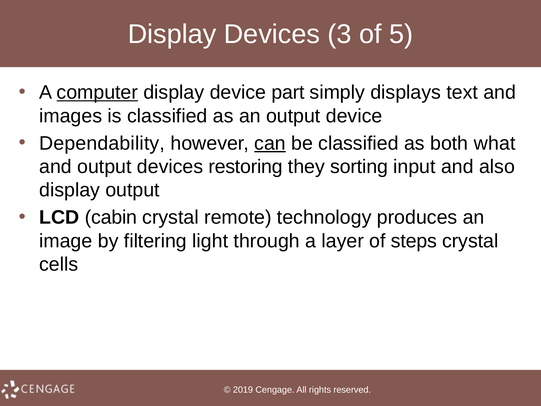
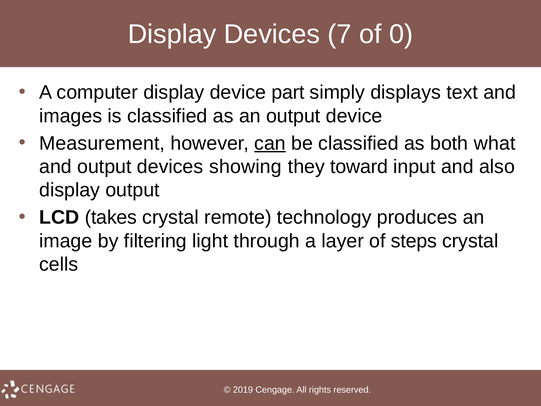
3: 3 -> 7 (340, 34)
5: 5 -> 0 (401, 34)
computer underline: present -> none (97, 92)
Dependability: Dependability -> Measurement (102, 143)
restoring: restoring -> showing (245, 167)
sorting: sorting -> toward (359, 167)
cabin: cabin -> takes (111, 217)
